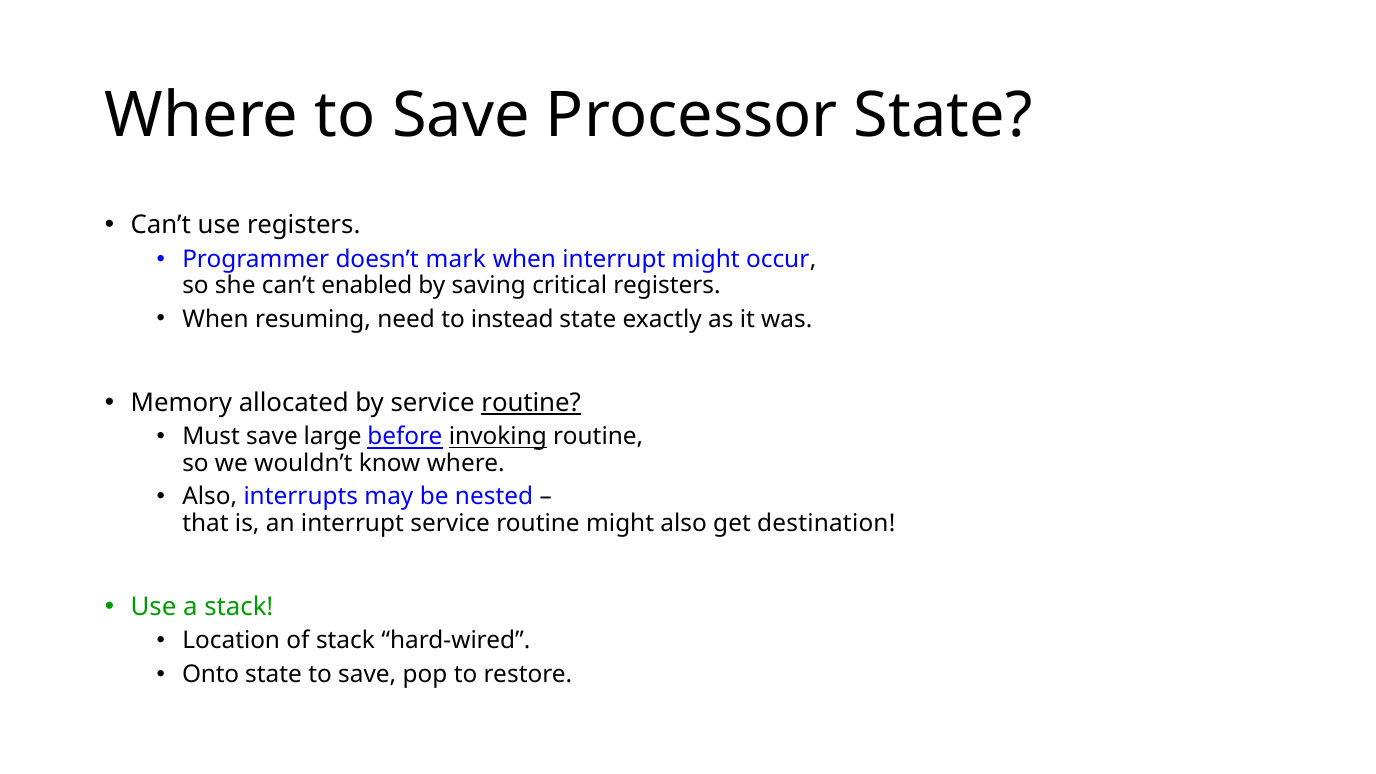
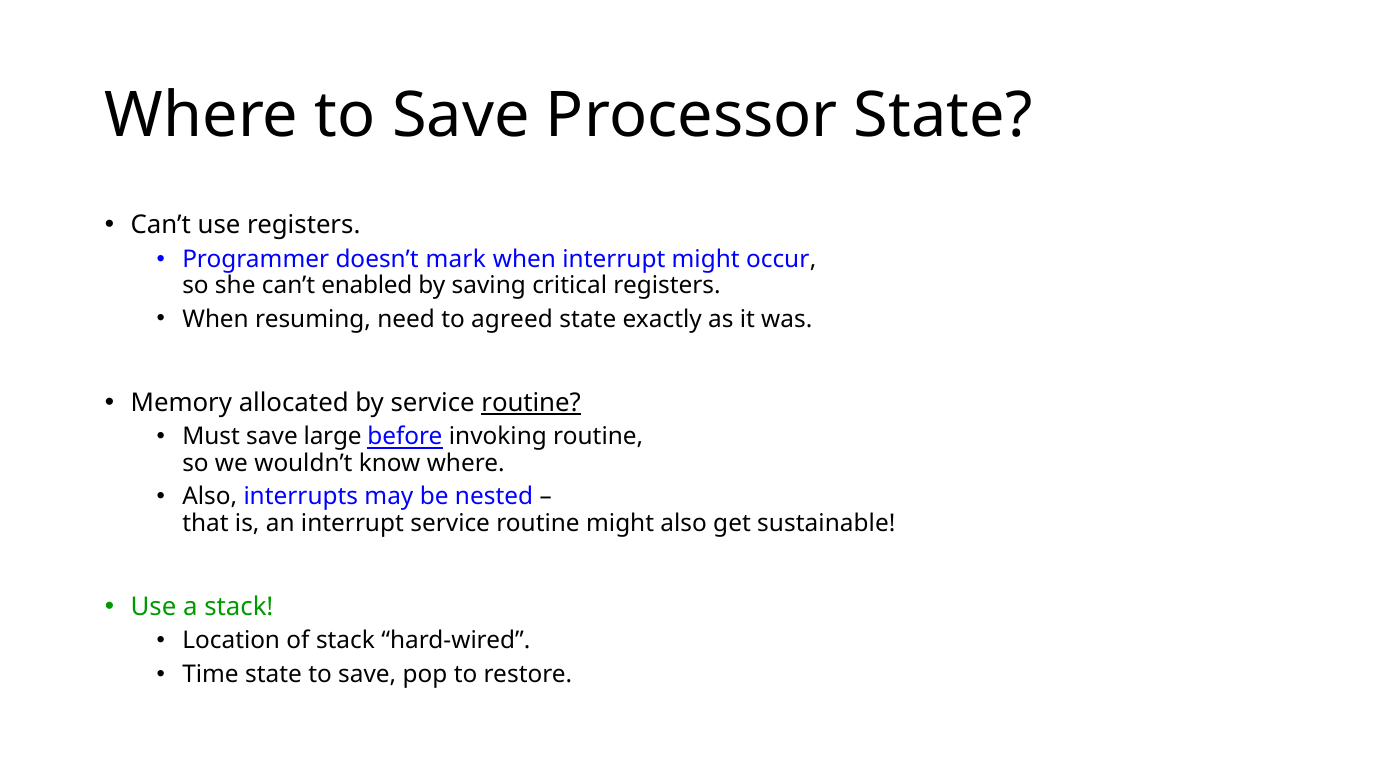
instead: instead -> agreed (512, 319)
invoking underline: present -> none (498, 437)
destination: destination -> sustainable (826, 523)
Onto: Onto -> Time (211, 674)
